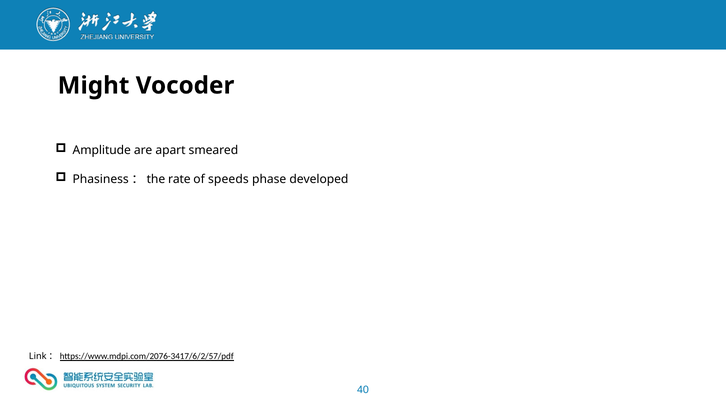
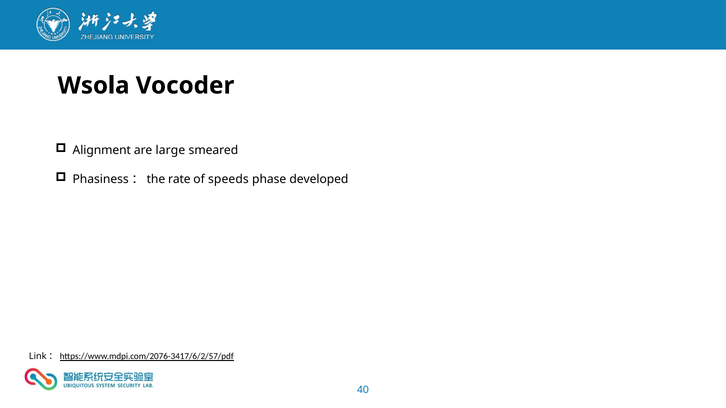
Might: Might -> Wsola (94, 86)
Amplitude: Amplitude -> Alignment (102, 150)
apart: apart -> large (170, 150)
